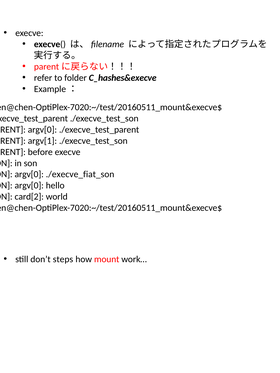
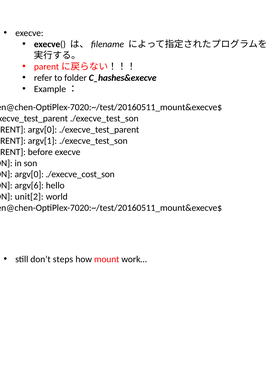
./execve_fiat_son: ./execve_fiat_son -> ./execve_cost_son (80, 174)
argv[0: argv[0 -> argv[6 (29, 186)
card[2: card[2 -> unit[2 (29, 197)
